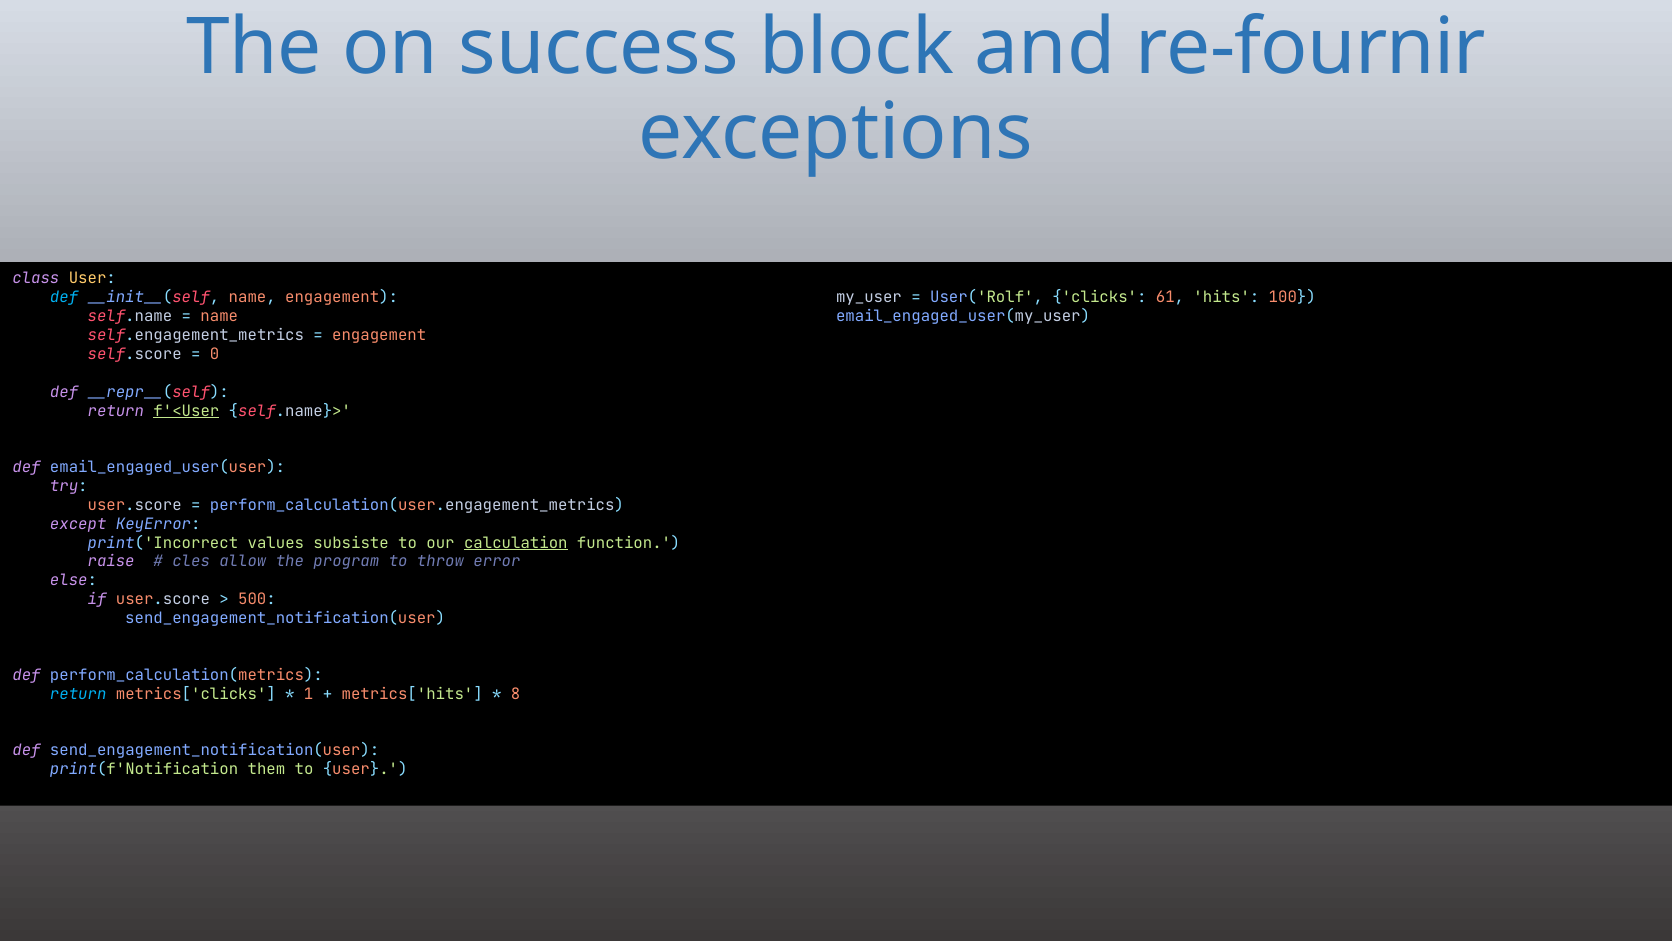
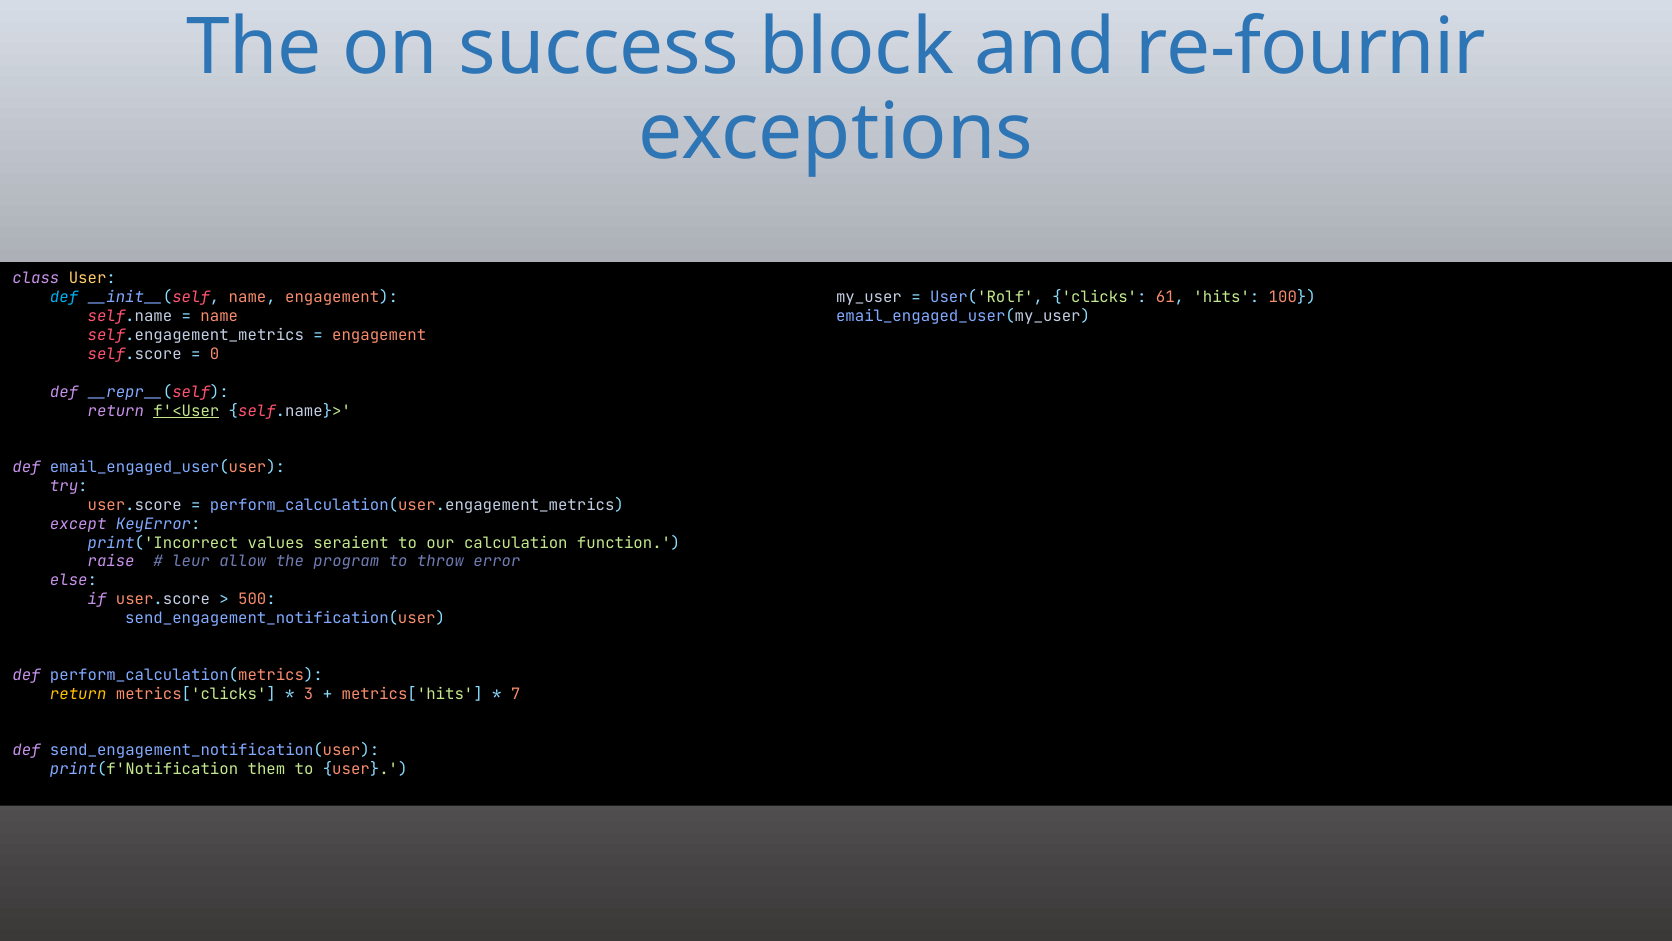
subsiste: subsiste -> seraient (351, 543)
calculation underline: present -> none (516, 543)
cles: cles -> leur (191, 561)
return colour: light blue -> yellow (78, 693)
1: 1 -> 3 (309, 693)
8: 8 -> 7 (516, 693)
